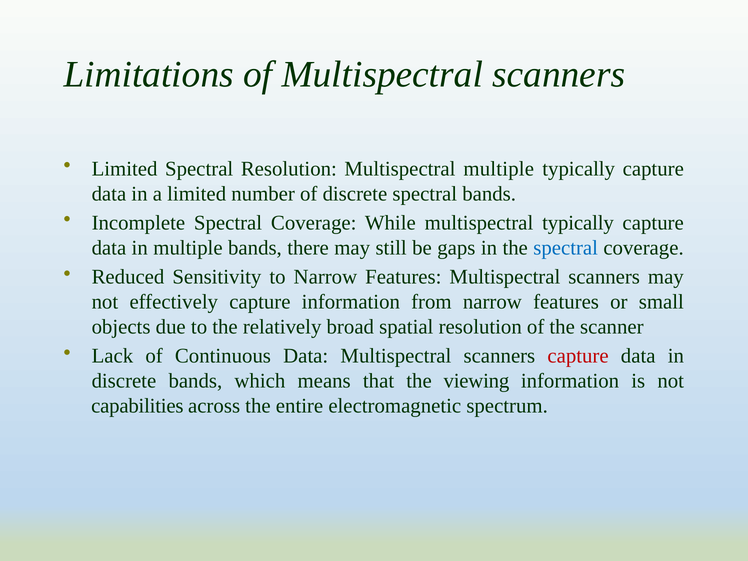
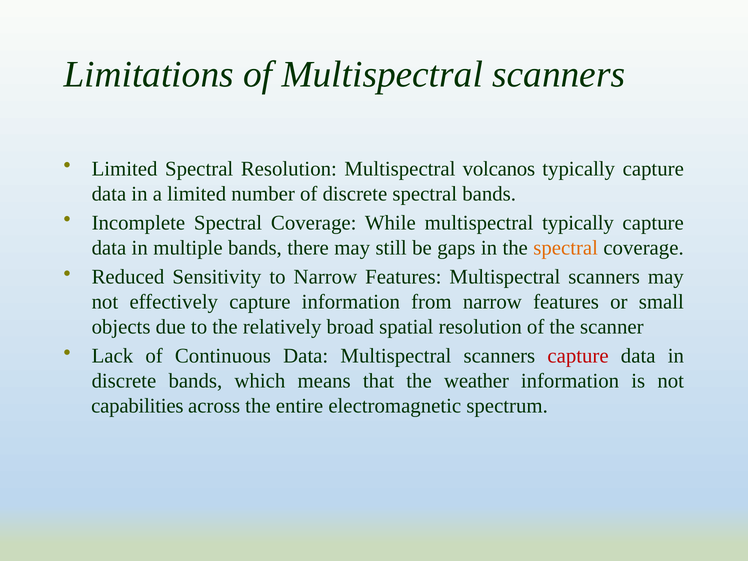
Multispectral multiple: multiple -> volcanos (499, 169)
spectral colour: blue -> orange (566, 248)
viewing: viewing -> weather (476, 381)
